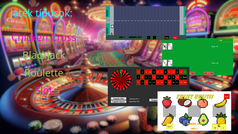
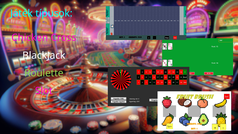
BlackJack colour: light green -> white (44, 55)
